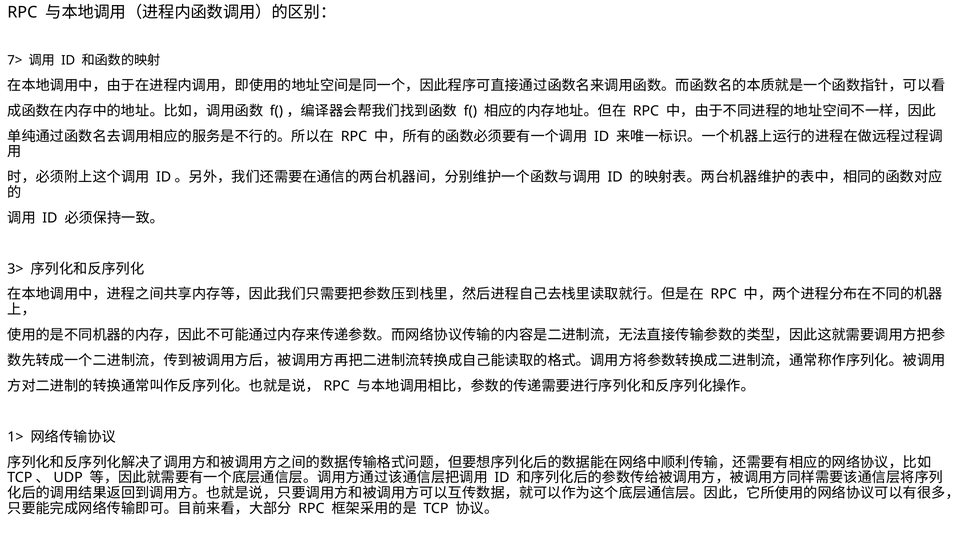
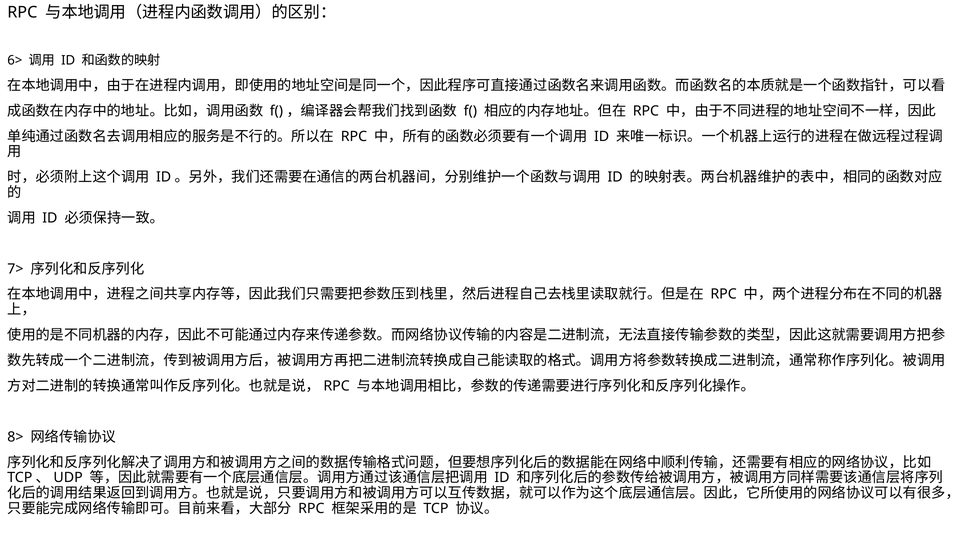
7>: 7> -> 6> (15, 60)
3>: 3> -> 7> (15, 269)
1>: 1> -> 8> (15, 437)
